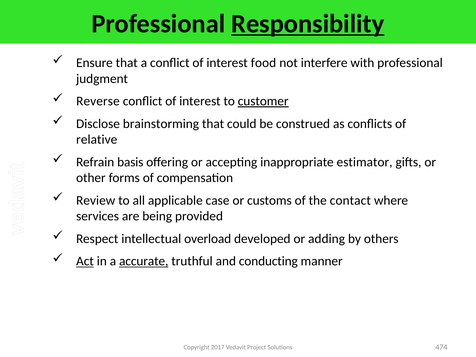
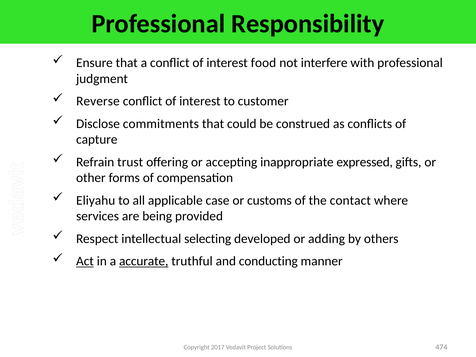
Responsibility underline: present -> none (308, 24)
customer underline: present -> none (263, 101)
brainstorming: brainstorming -> commitments (161, 124)
relative: relative -> capture (97, 140)
basis: basis -> trust (130, 162)
estimator: estimator -> expressed (365, 162)
Review: Review -> Eliyahu (96, 200)
overload: overload -> selecting (208, 239)
